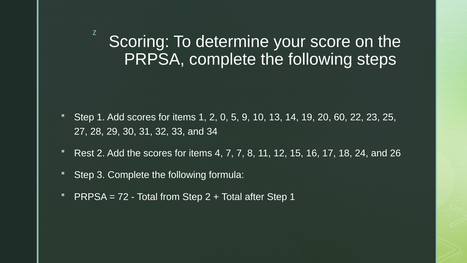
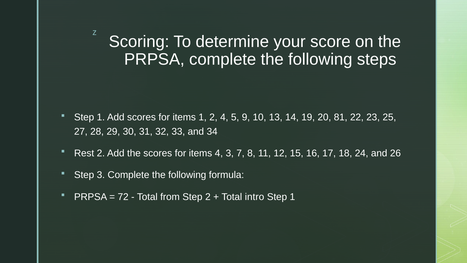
2 0: 0 -> 4 (224, 117)
60: 60 -> 81 (341, 117)
4 7: 7 -> 3 (230, 153)
after: after -> intro (255, 197)
